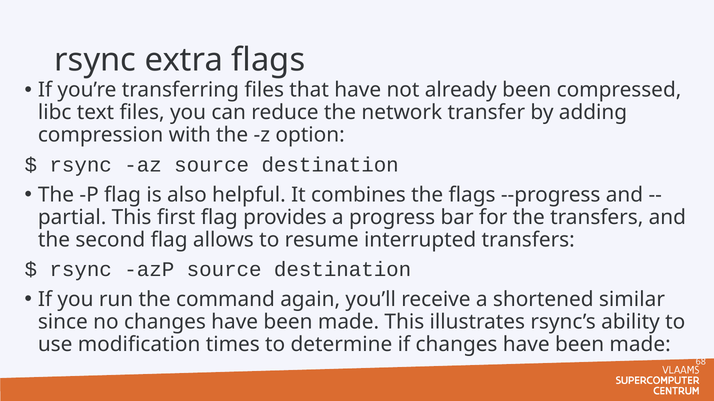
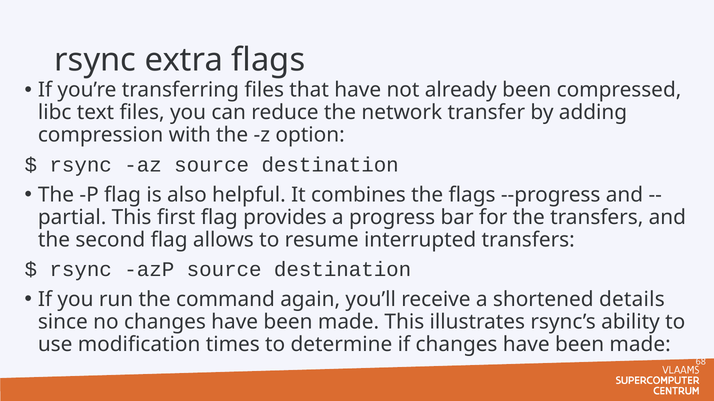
similar: similar -> details (632, 300)
